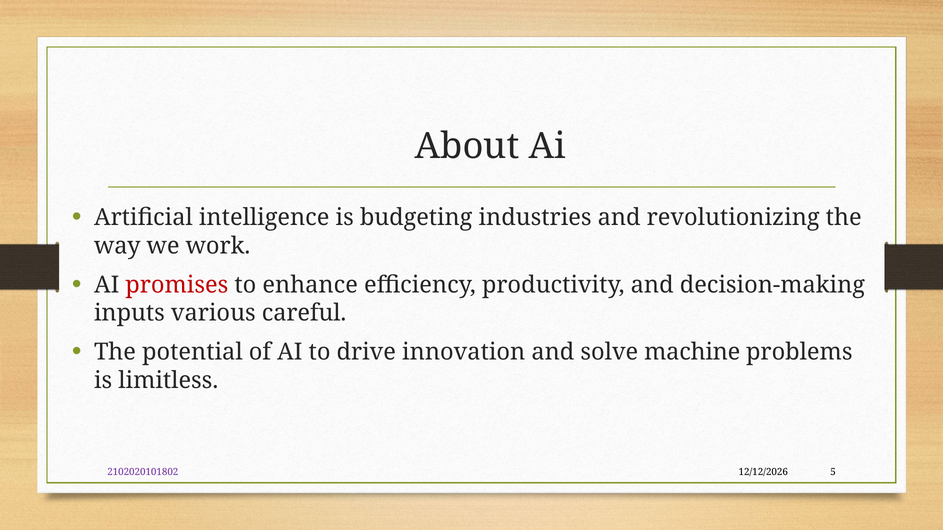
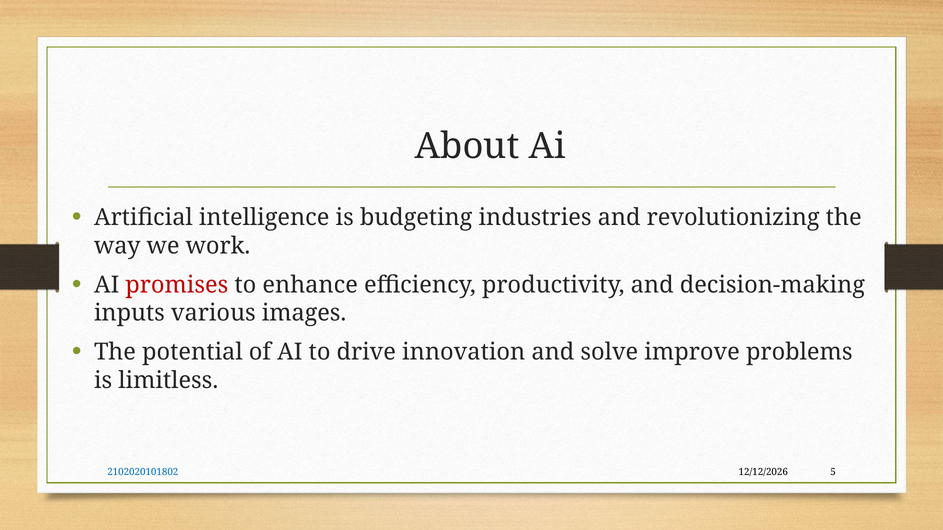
careful: careful -> images (304, 313)
machine: machine -> improve (692, 352)
2102020101802 colour: purple -> blue (143, 472)
